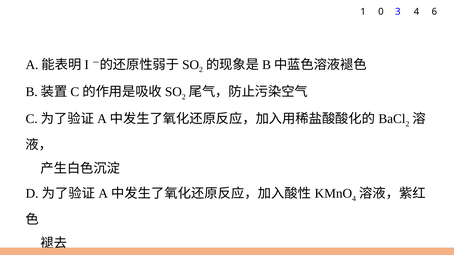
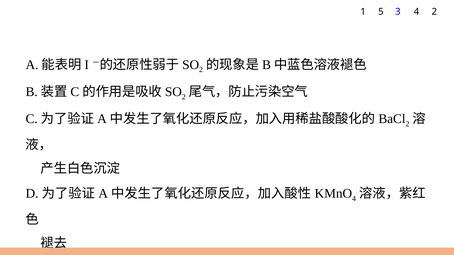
0: 0 -> 5 (381, 12)
4 6: 6 -> 2 (434, 12)
